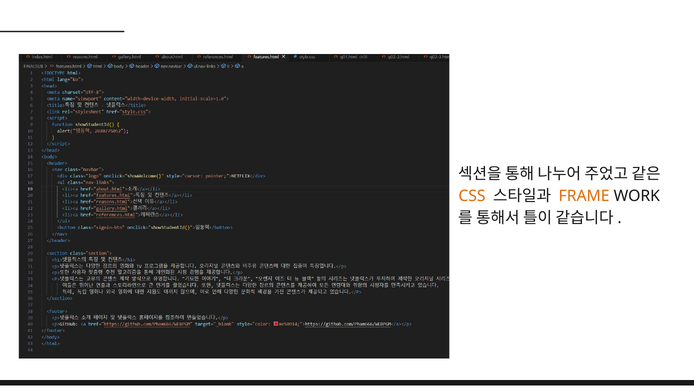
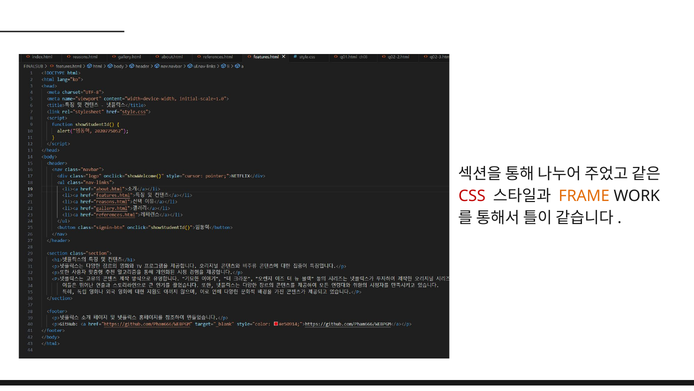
CSS colour: orange -> red (472, 196)
